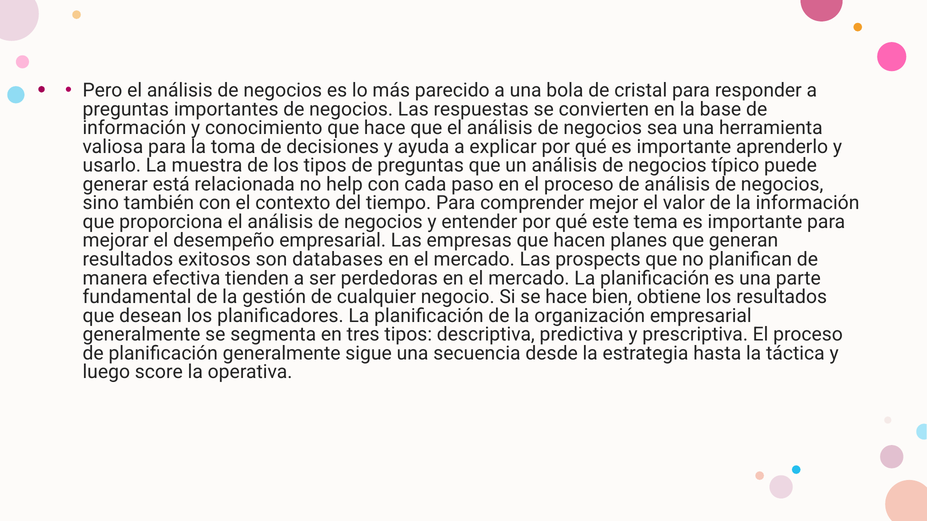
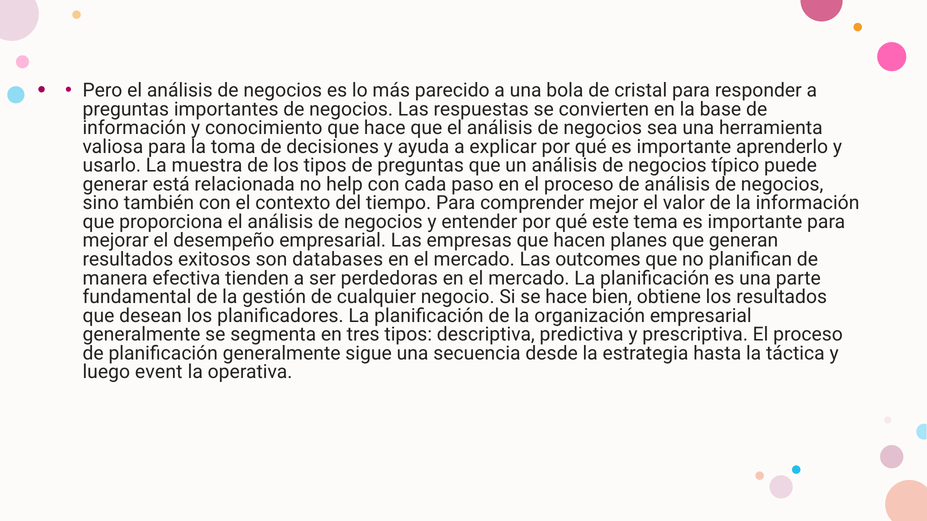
prospects: prospects -> outcomes (598, 260)
score: score -> event (159, 372)
